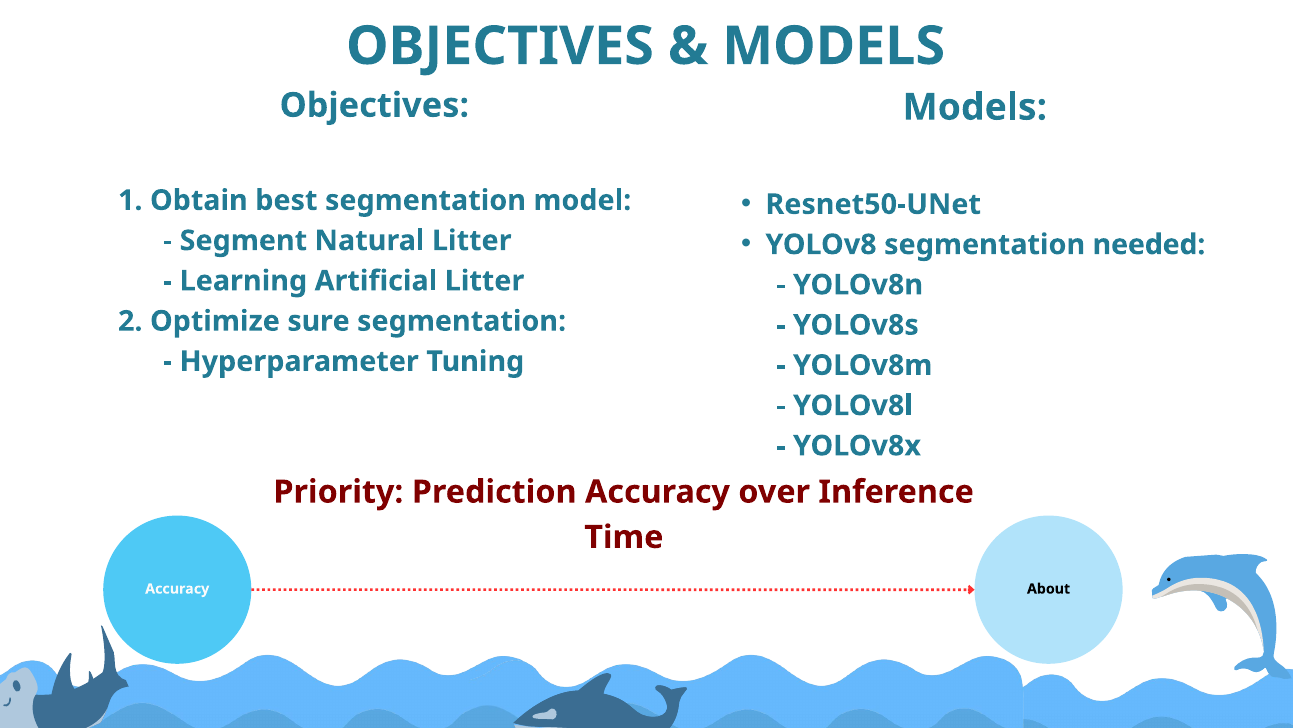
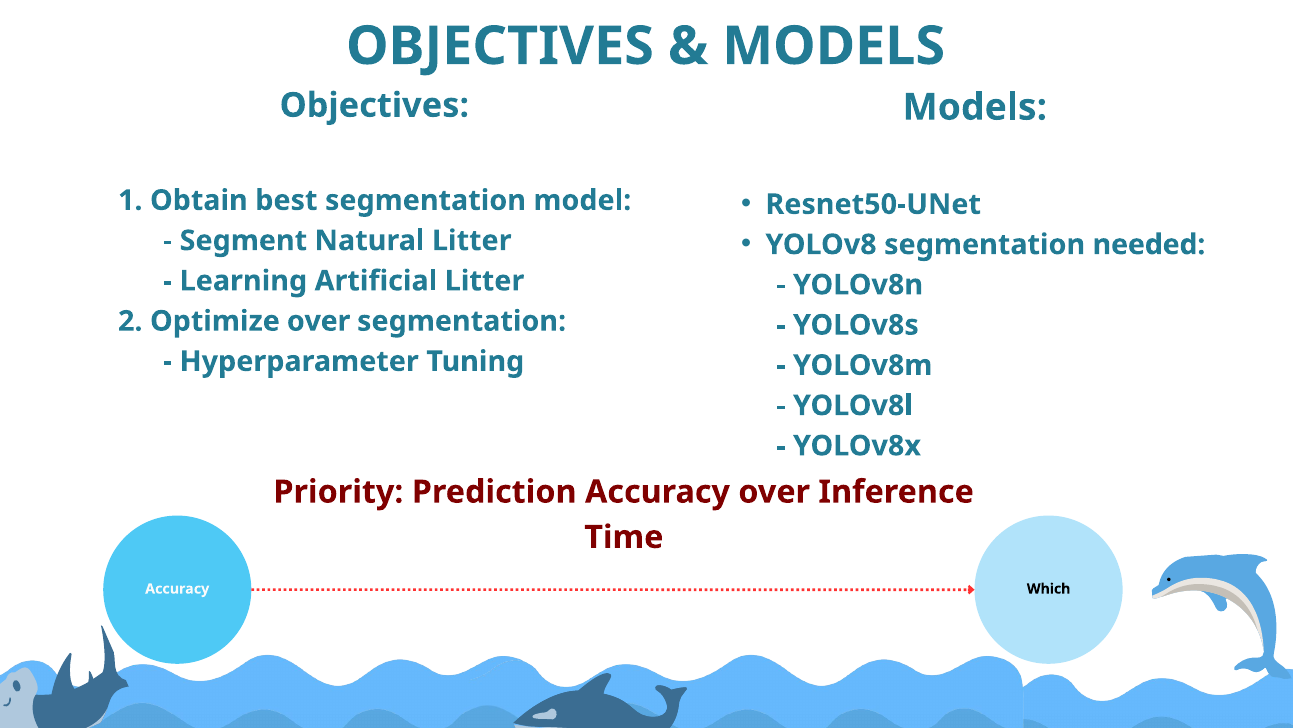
Optimize sure: sure -> over (319, 321)
About: About -> Which (1049, 588)
